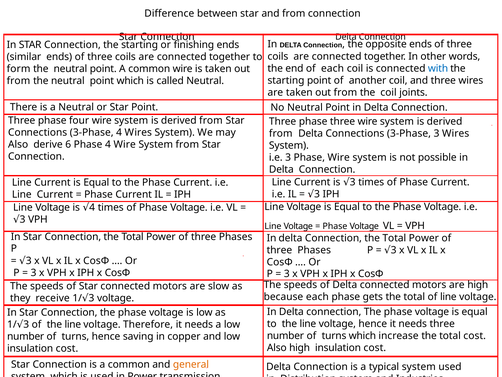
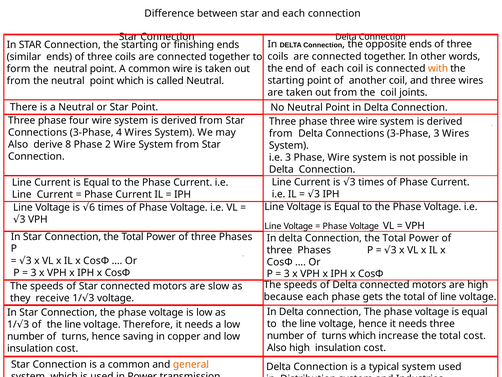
and from: from -> each (294, 13)
with colour: blue -> orange (438, 68)
6: 6 -> 8 (68, 144)
Phase 4: 4 -> 2 (108, 144)
is 4: 4 -> 6 (92, 207)
